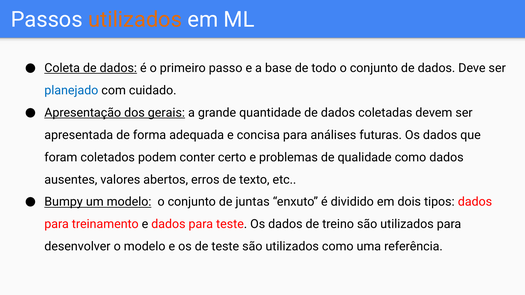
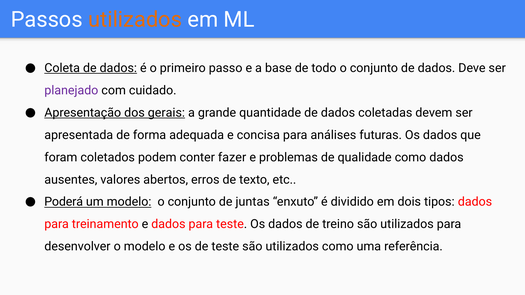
planejado colour: blue -> purple (71, 90)
certo: certo -> fazer (232, 157)
Bumpy: Bumpy -> Poderá (64, 202)
